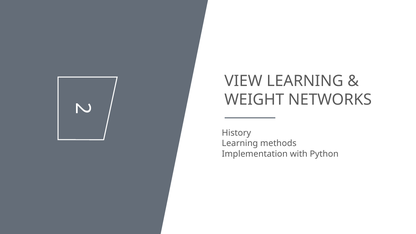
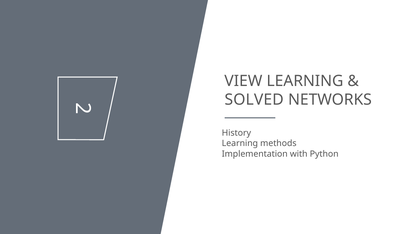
WEIGHT: WEIGHT -> SOLVED (254, 100)
